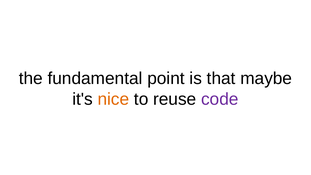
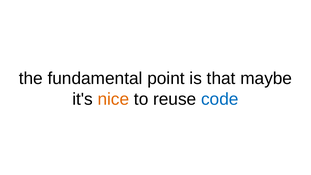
code colour: purple -> blue (220, 99)
